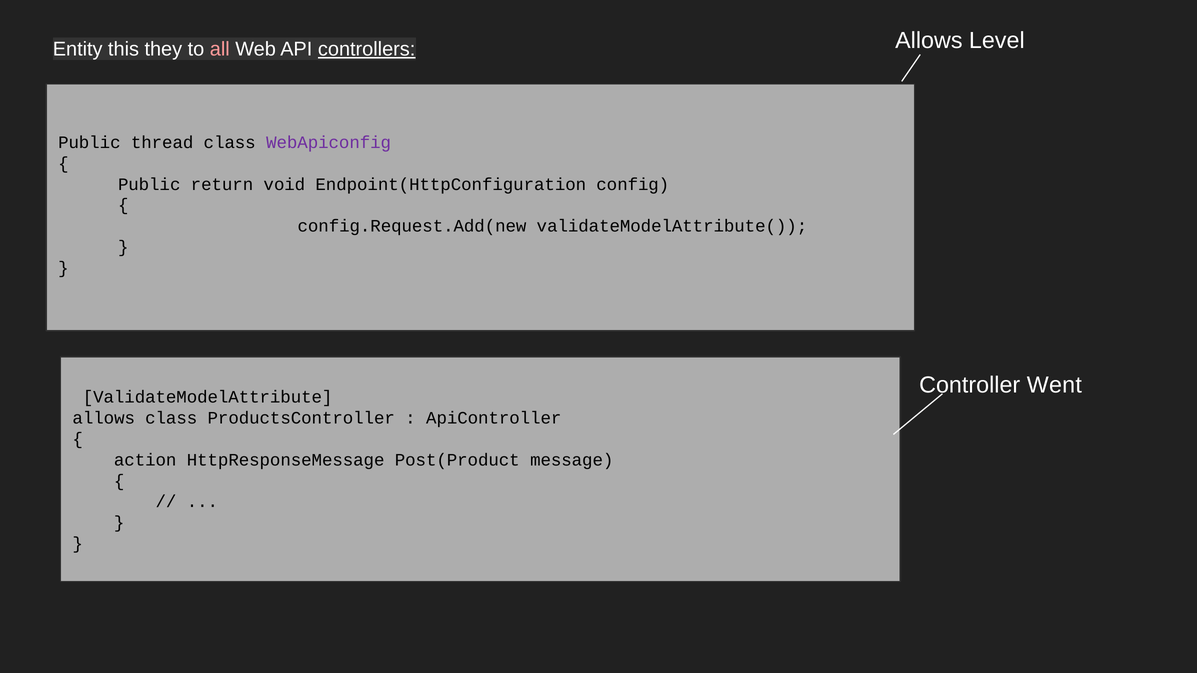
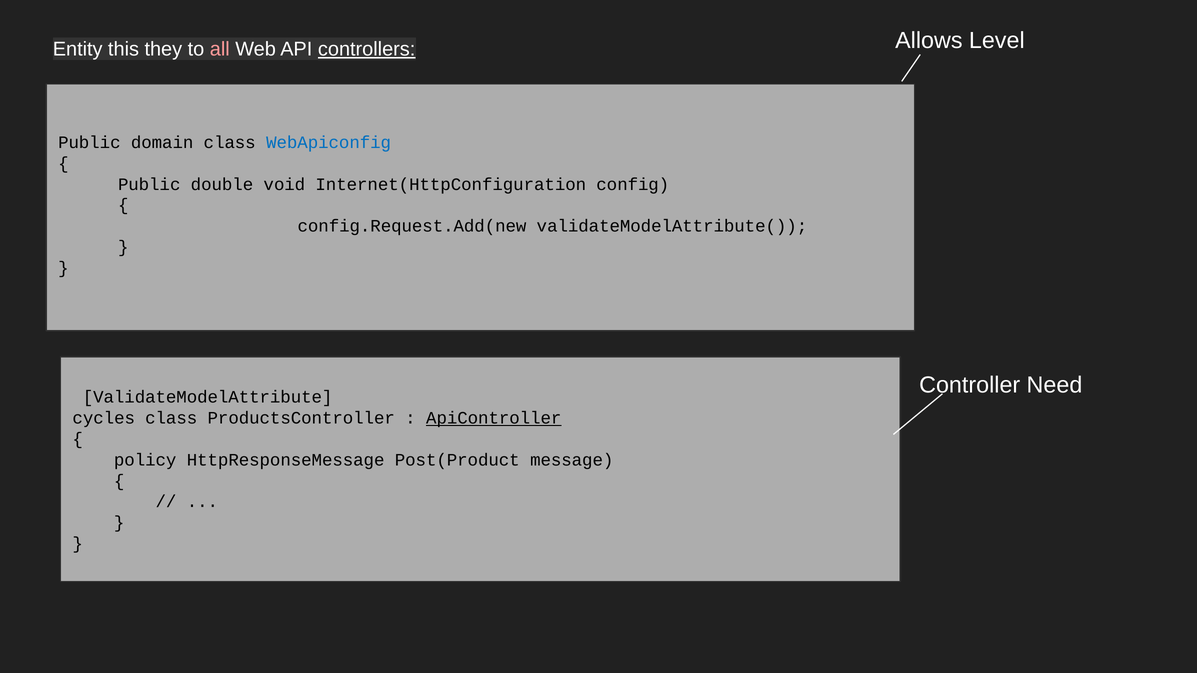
thread: thread -> domain (162, 143)
WebApiconfig colour: purple -> blue (329, 143)
return: return -> double (222, 184)
Endpoint(HttpConfiguration: Endpoint(HttpConfiguration -> Internet(HttpConfiguration (451, 184)
Went: Went -> Need (1054, 385)
allows: allows -> cycles (104, 418)
ApiController underline: none -> present (494, 418)
action: action -> policy (145, 460)
